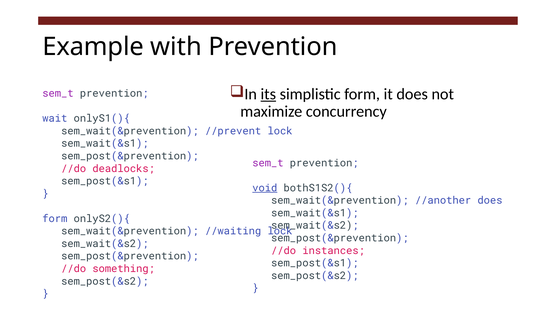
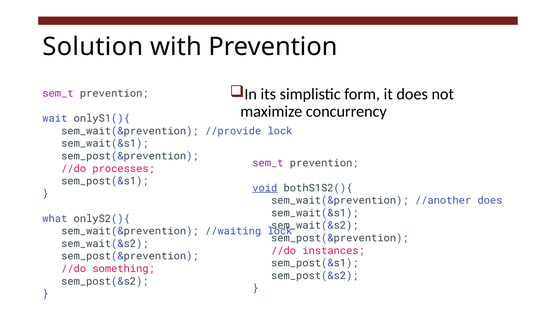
Example: Example -> Solution (93, 47)
its underline: present -> none (268, 94)
//prevent: //prevent -> //provide (233, 131)
deadlocks: deadlocks -> processes (124, 168)
form: form -> what (55, 218)
